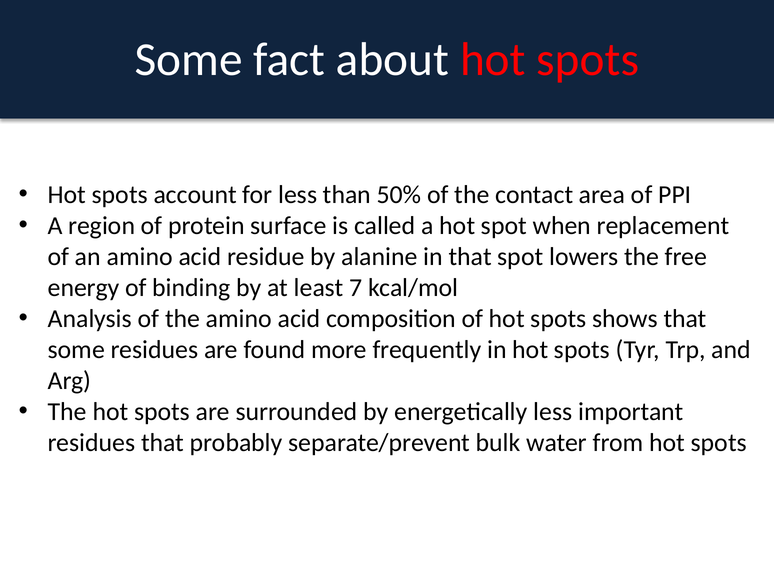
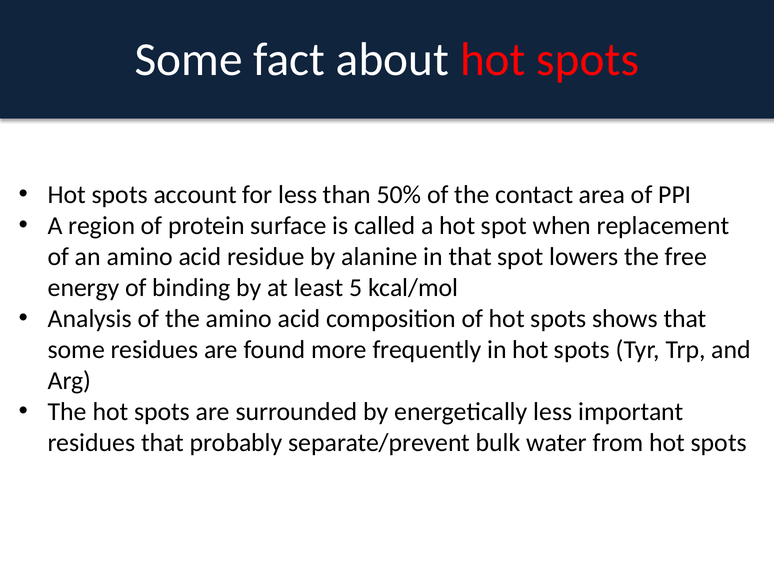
7: 7 -> 5 (356, 288)
